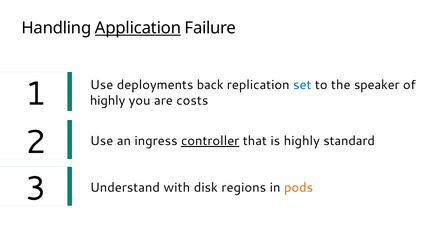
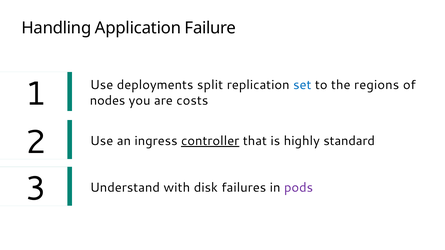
Application underline: present -> none (138, 28)
back: back -> split (210, 85)
speaker: speaker -> regions (377, 85)
highly: highly -> nodes (108, 101)
regions: regions -> failures (244, 188)
pods colour: orange -> purple (299, 188)
